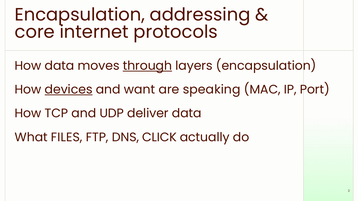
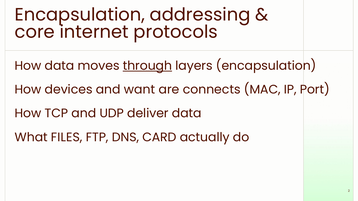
devices underline: present -> none (69, 90)
speaking: speaking -> connects (212, 90)
CLICK: CLICK -> CARD (159, 137)
